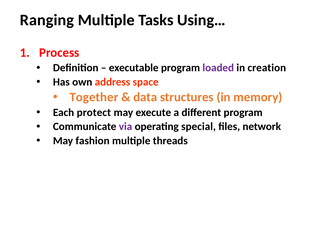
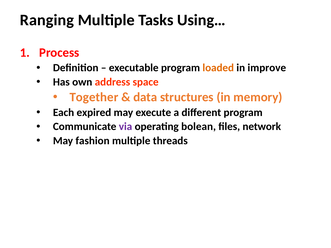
loaded colour: purple -> orange (218, 68)
creation: creation -> improve (267, 68)
protect: protect -> expired (94, 112)
special: special -> bolean (199, 127)
